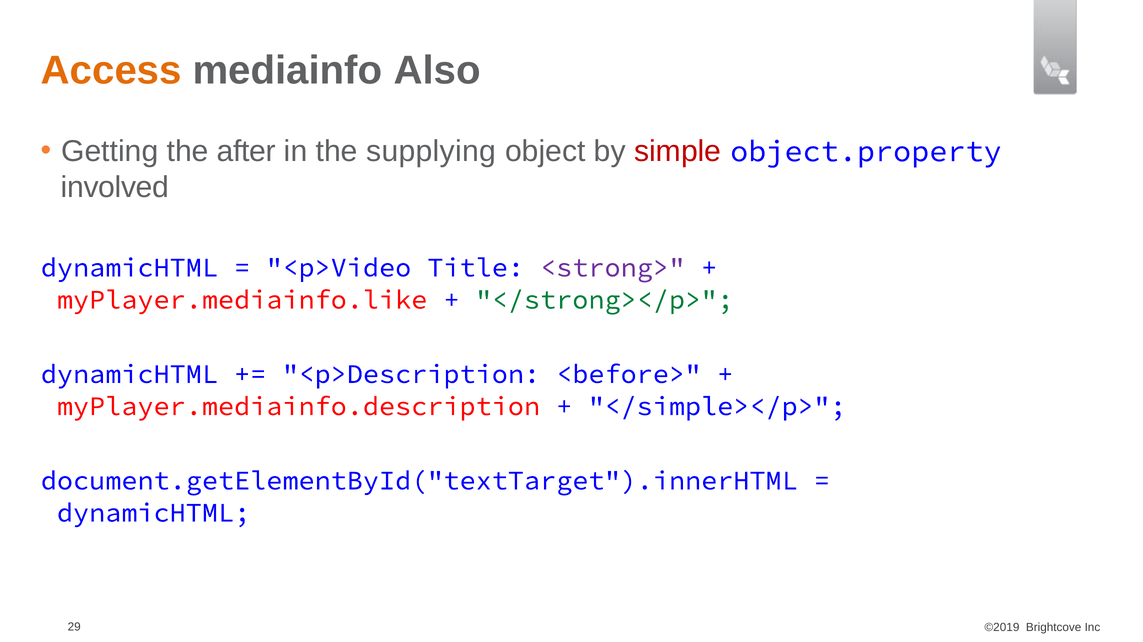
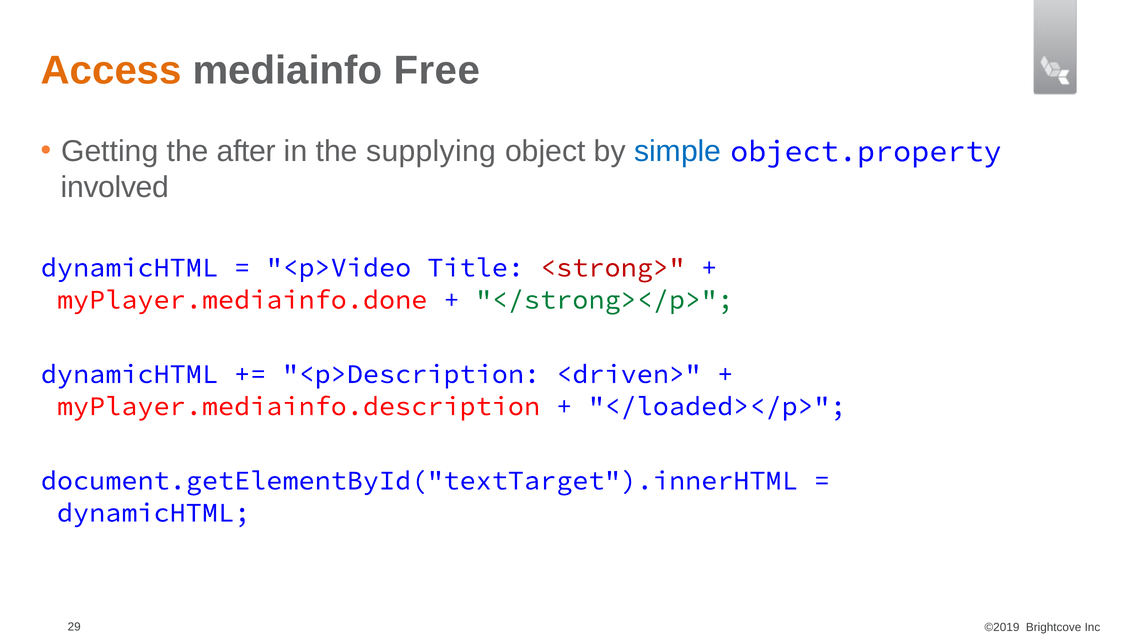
Also: Also -> Free (437, 70)
simple colour: red -> blue (678, 151)
<strong> colour: purple -> red (613, 268)
myPlayer.mediainfo.like: myPlayer.mediainfo.like -> myPlayer.mediainfo.done (242, 300)
<before>: <before> -> <driven> (629, 374)
</simple></p>: </simple></p> -> </loaded></p> (717, 407)
